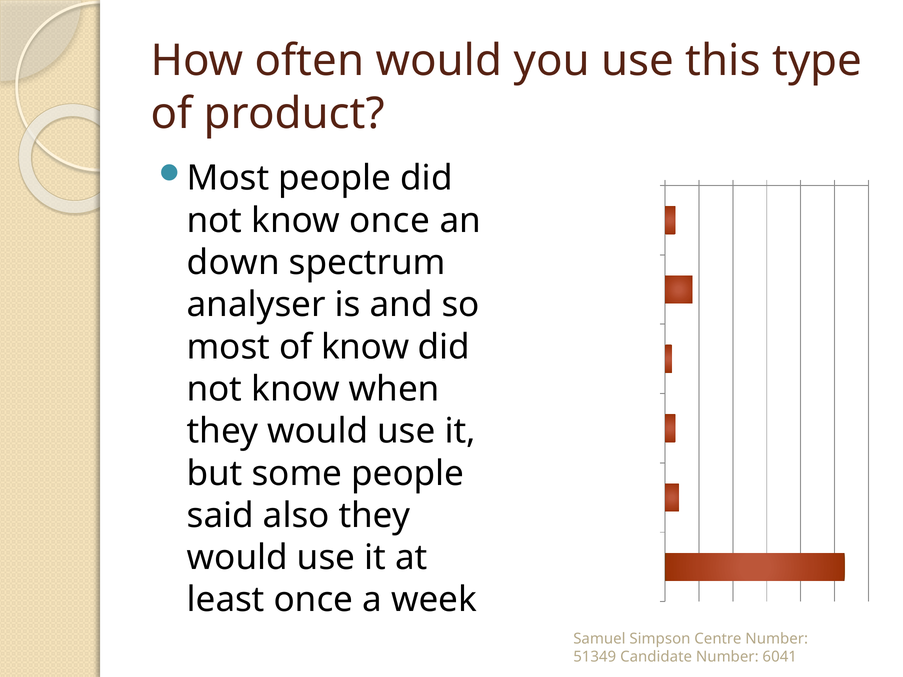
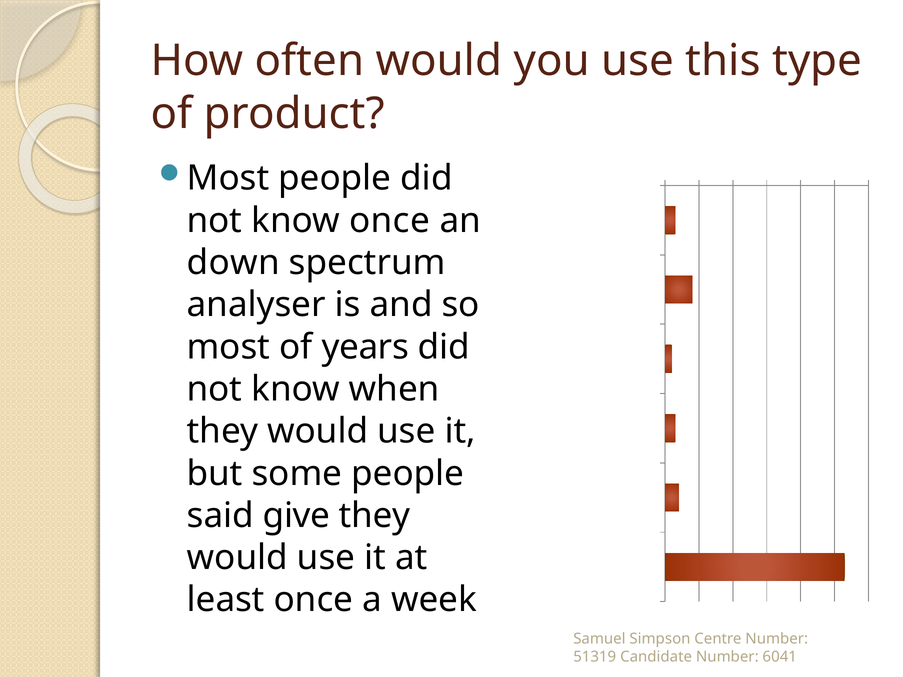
of know: know -> years (365, 347)
also: also -> give (296, 516)
51349: 51349 -> 51319 (595, 657)
